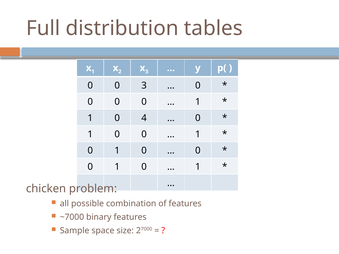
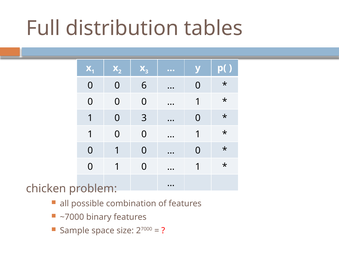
0 3: 3 -> 6 (144, 85)
0 4: 4 -> 3 (144, 118)
